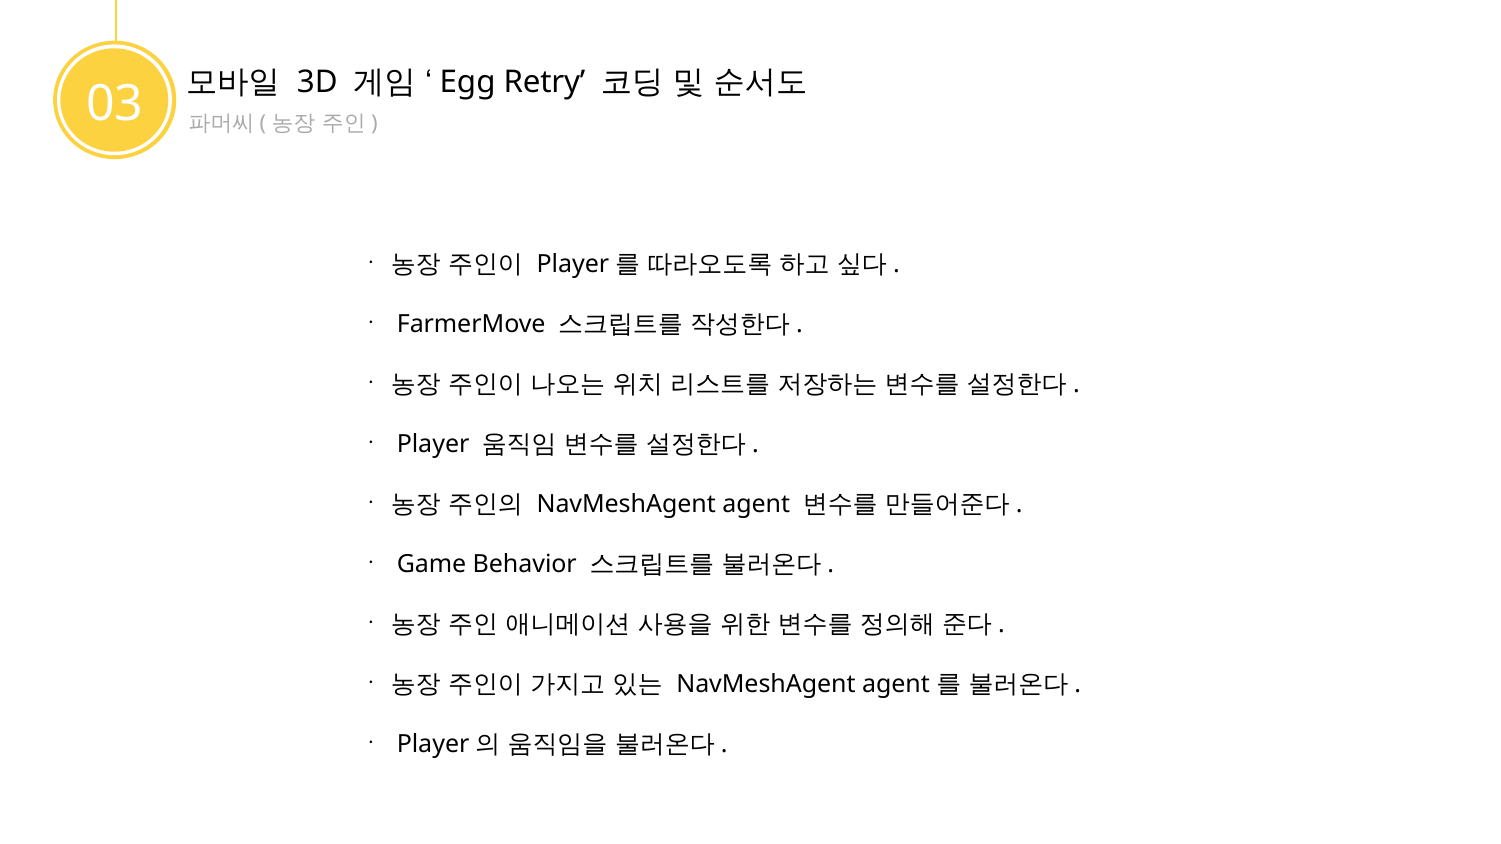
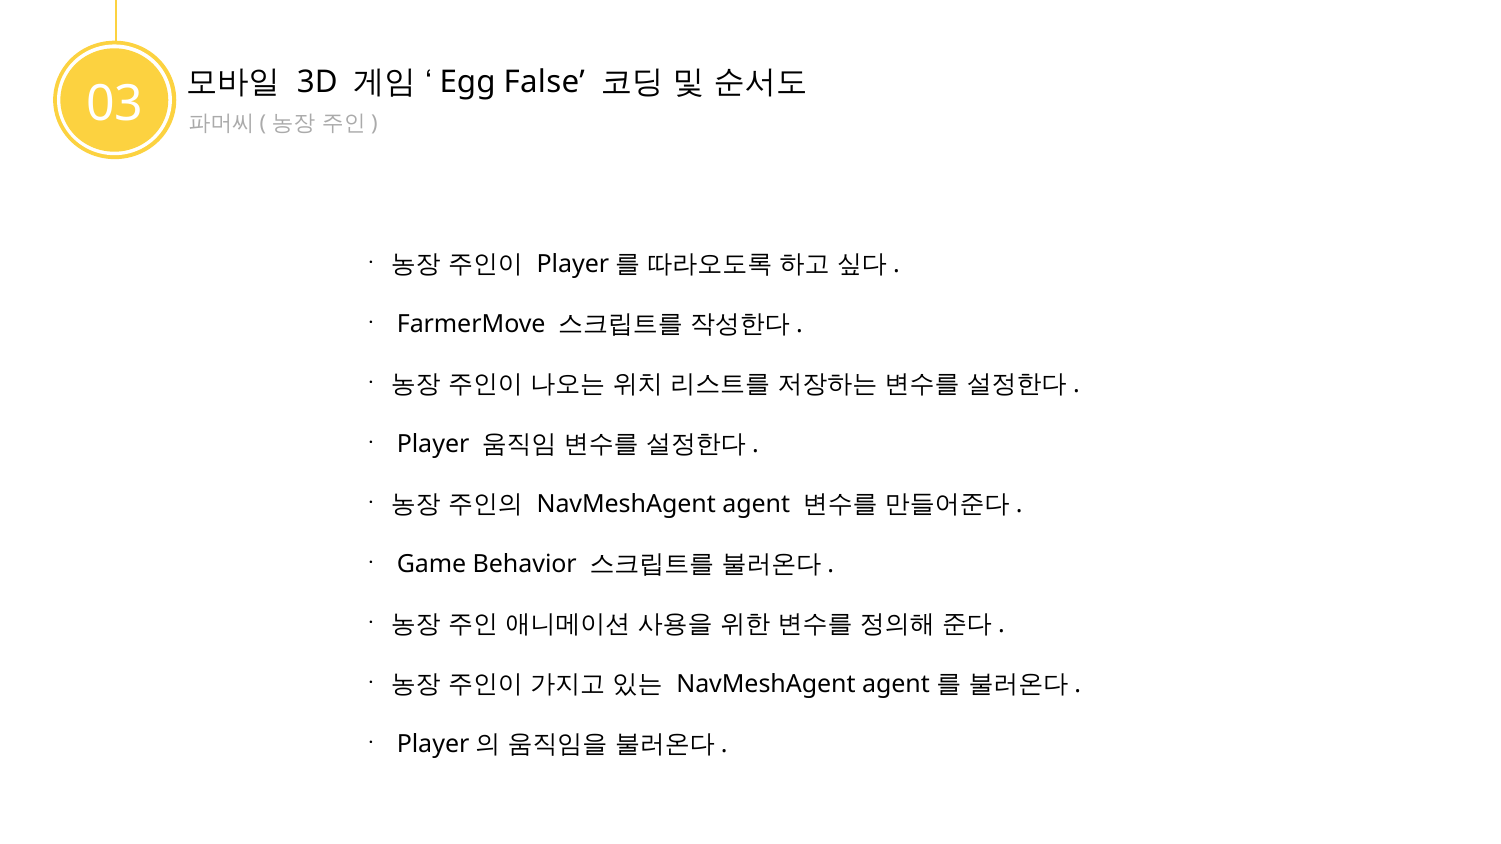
Retry: Retry -> False (544, 82)
